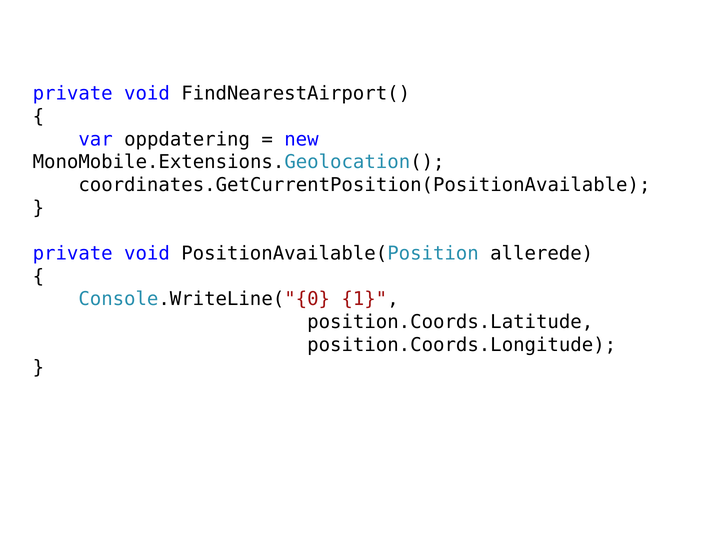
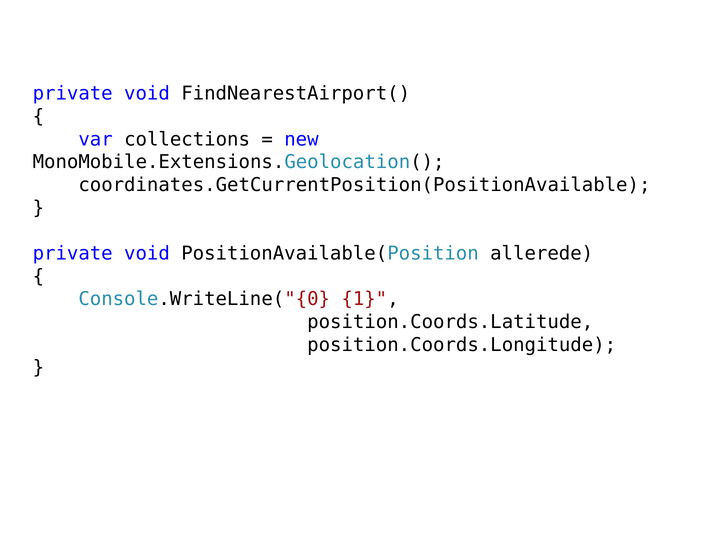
oppdatering: oppdatering -> collections (187, 139)
